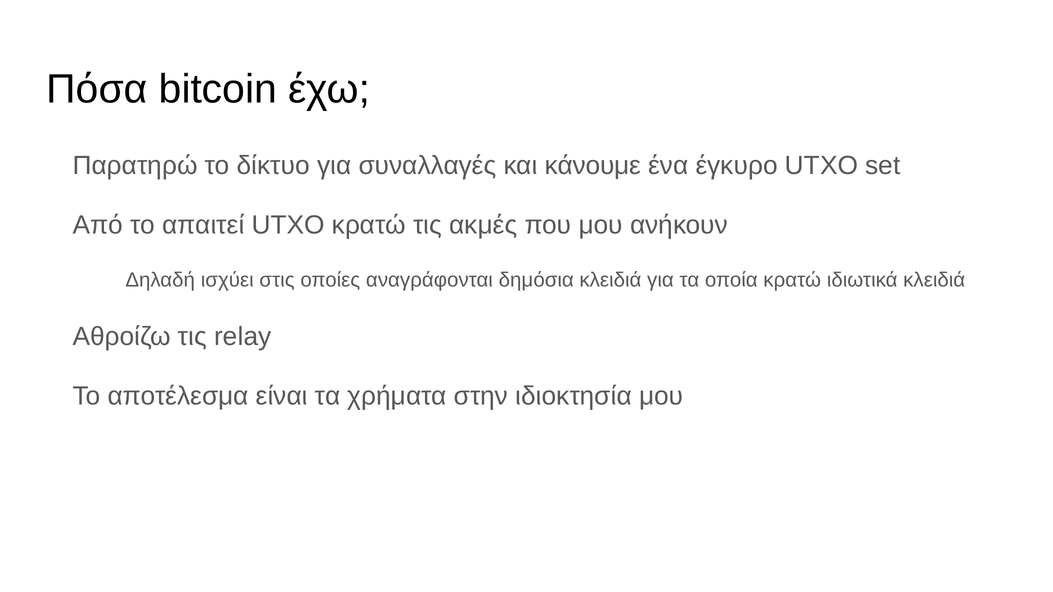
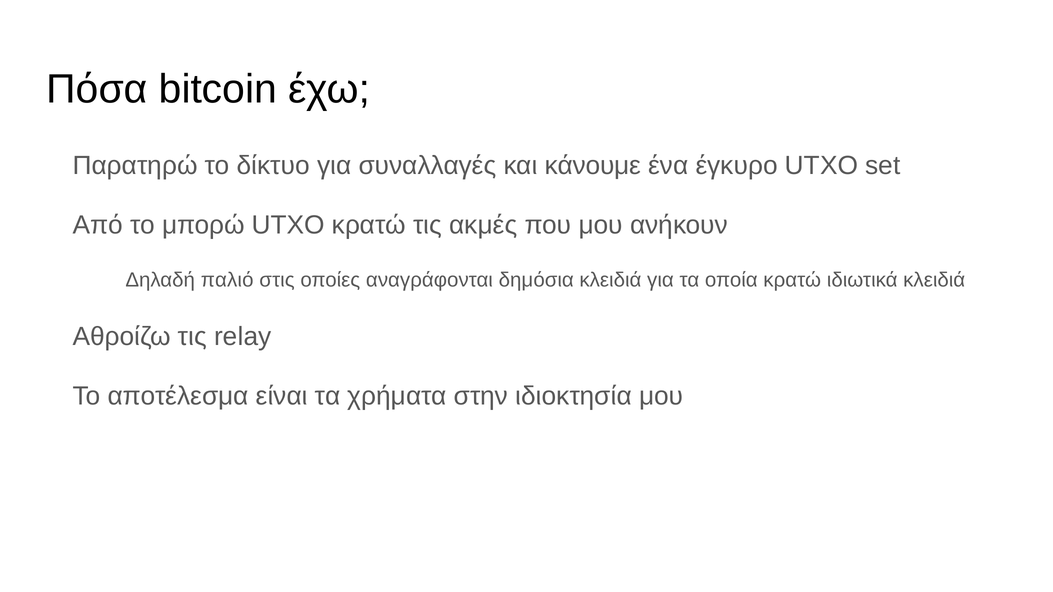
απαιτεί: απαιτεί -> μπορώ (203, 225)
ισχύει: ισχύει -> παλιό (227, 280)
